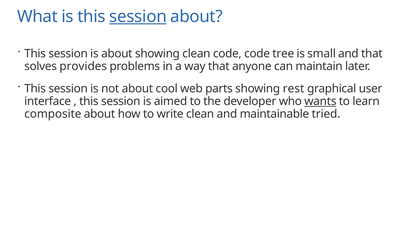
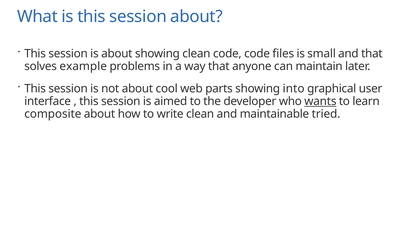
session underline: present -> none (138, 17)
tree: tree -> files (283, 54)
provides: provides -> example (83, 66)
rest: rest -> into (294, 89)
